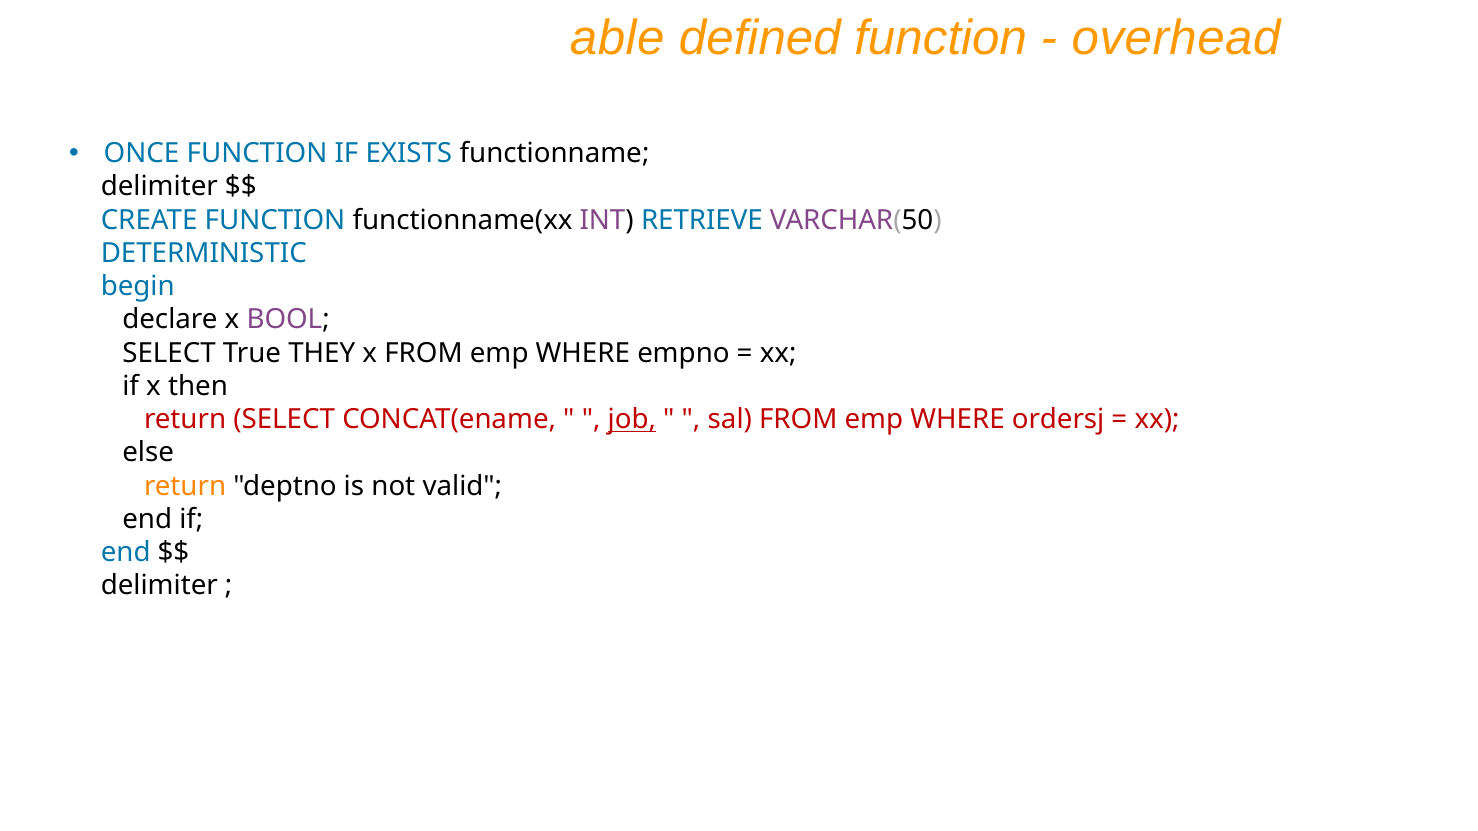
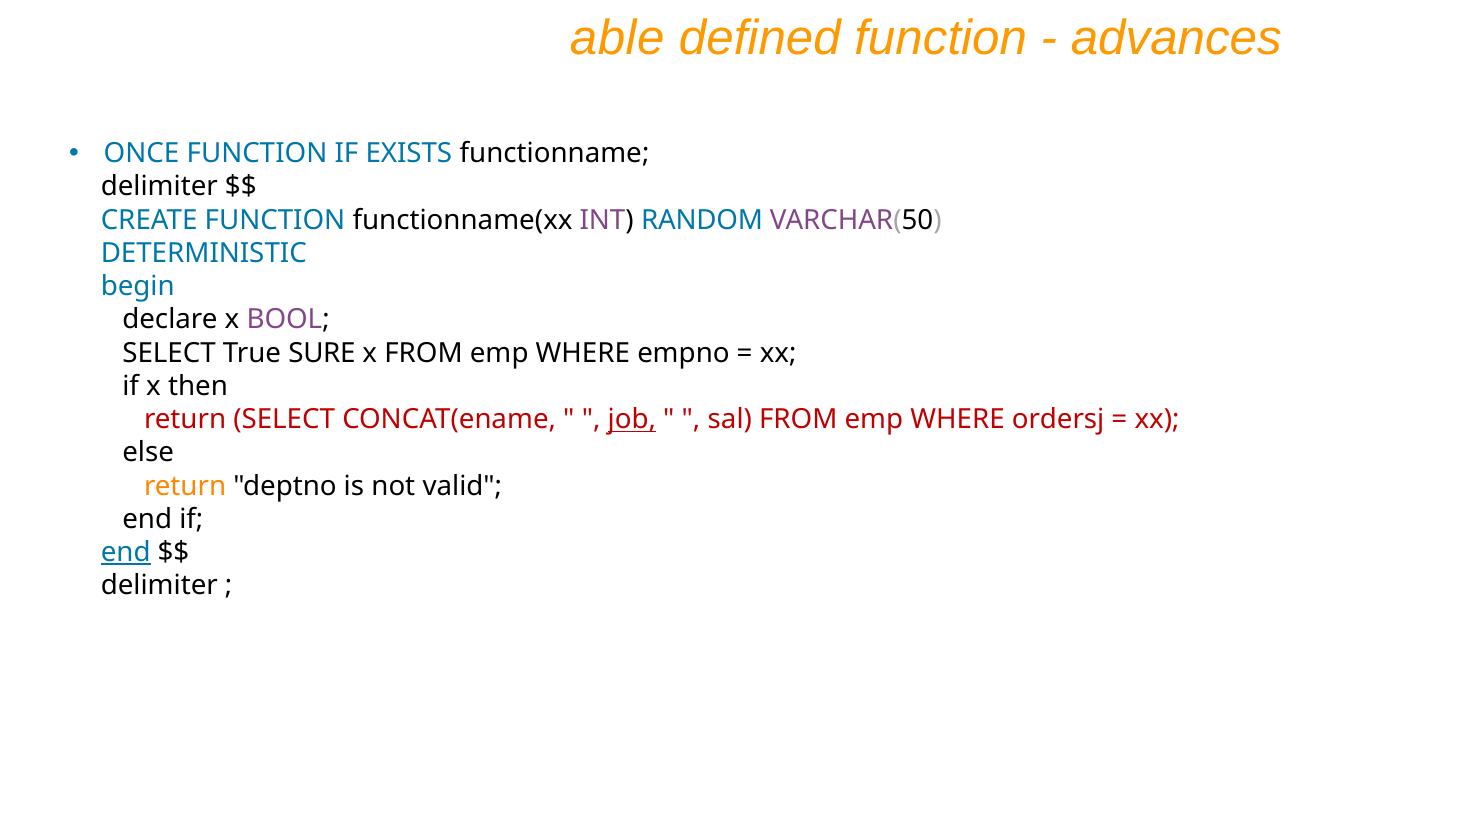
overhead: overhead -> advances (1176, 38)
RETRIEVE: RETRIEVE -> RANDOM (702, 220)
THEY: THEY -> SURE (322, 353)
end underline: none -> present (126, 553)
